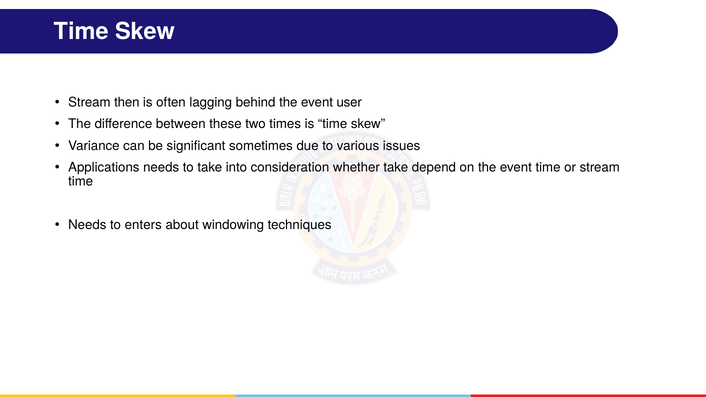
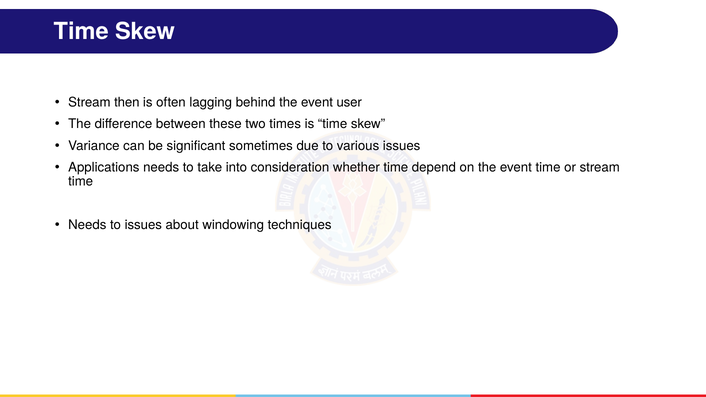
whether take: take -> time (396, 167)
to enters: enters -> issues (143, 225)
